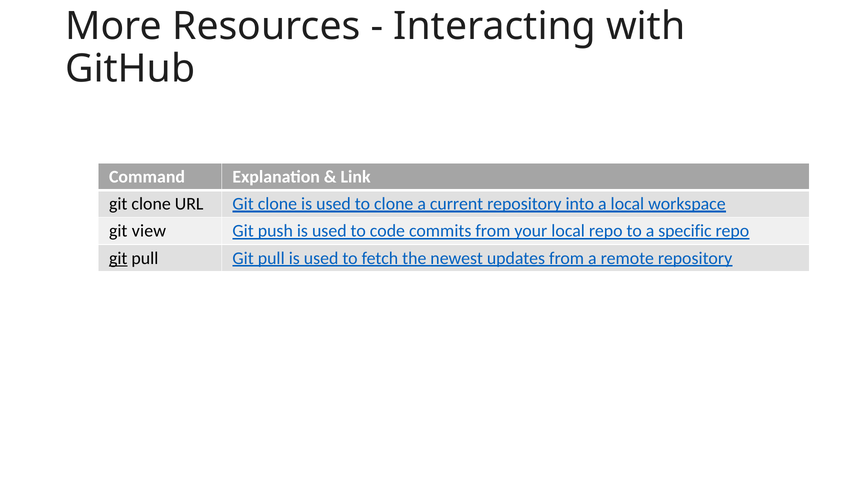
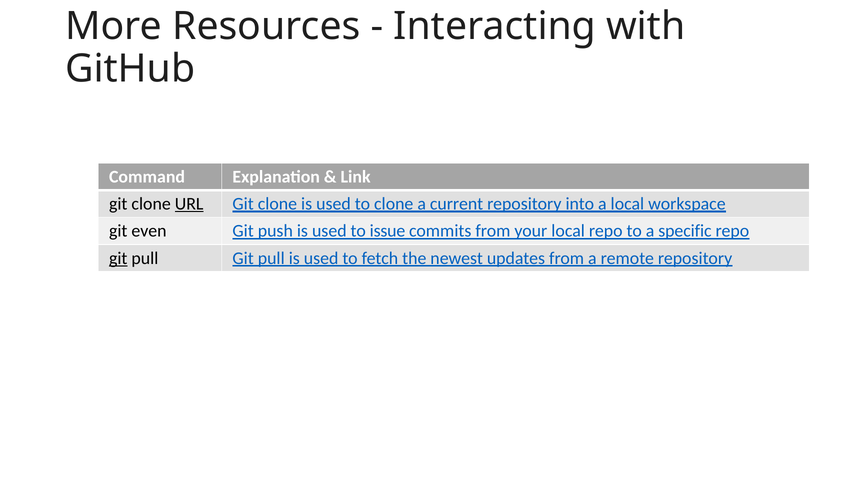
URL underline: none -> present (189, 204)
view: view -> even (149, 231)
code: code -> issue (387, 231)
